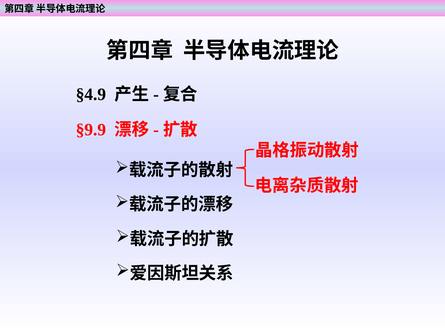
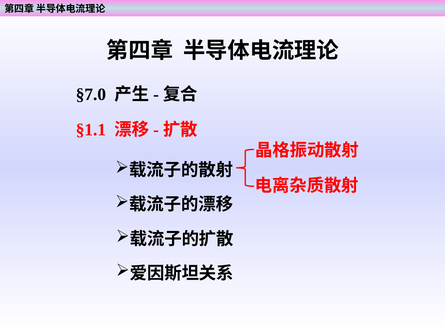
§4.9: §4.9 -> §7.0 (91, 95)
§9.9: §9.9 -> §1.1 (91, 130)
